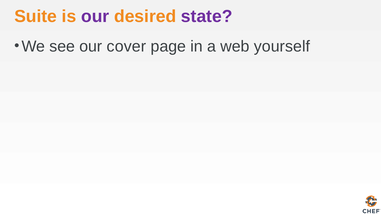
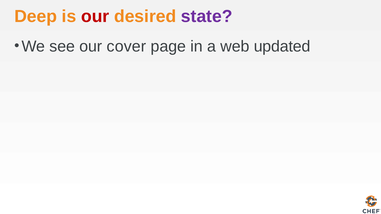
Suite: Suite -> Deep (36, 16)
our colour: purple -> red (95, 16)
yourself: yourself -> updated (282, 46)
